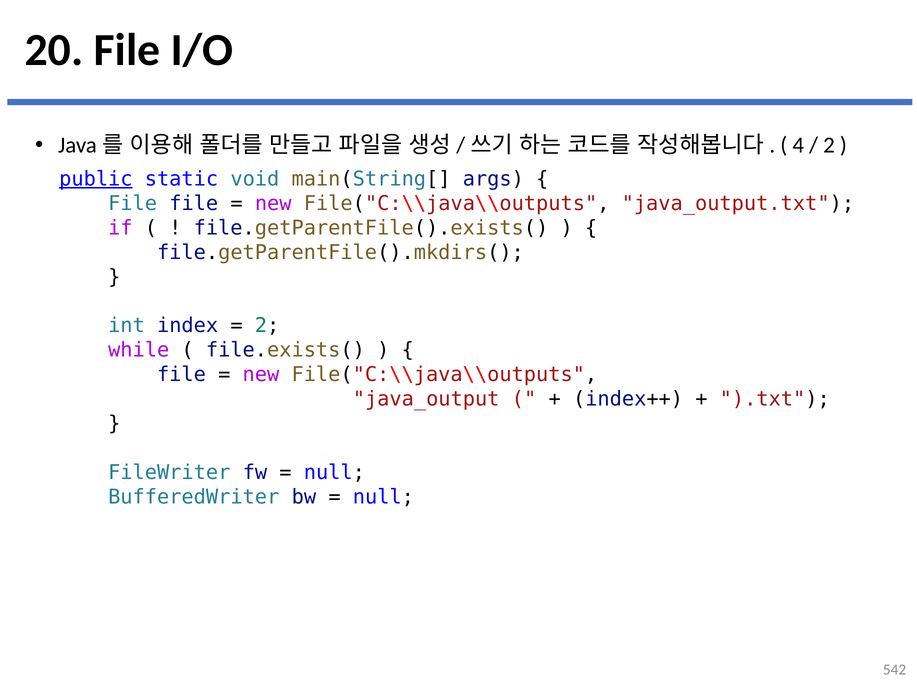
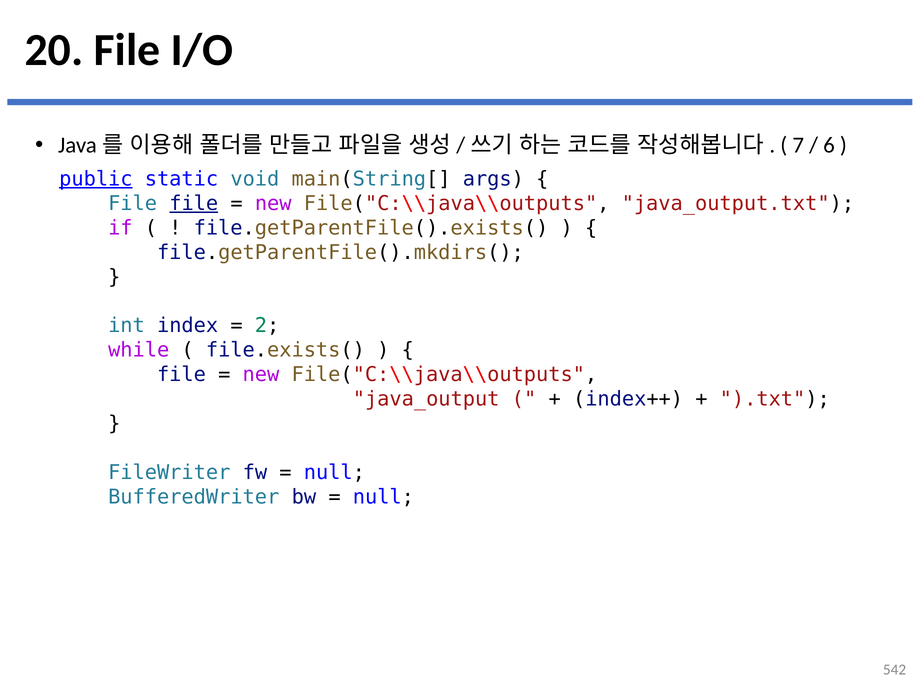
4: 4 -> 7 (798, 145)
2: 2 -> 6 (829, 145)
file underline: none -> present (194, 203)
